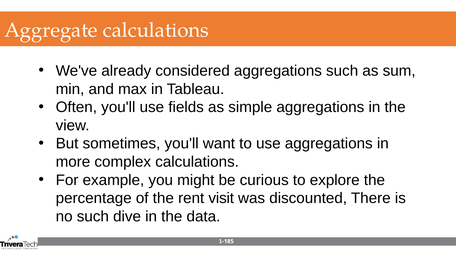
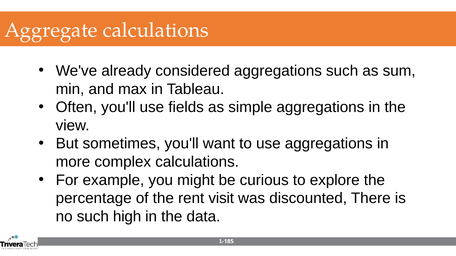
dive: dive -> high (127, 217)
